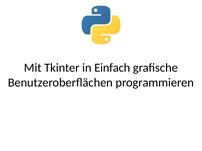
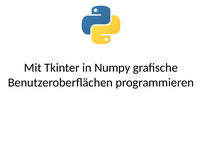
Einfach: Einfach -> Numpy (112, 68)
